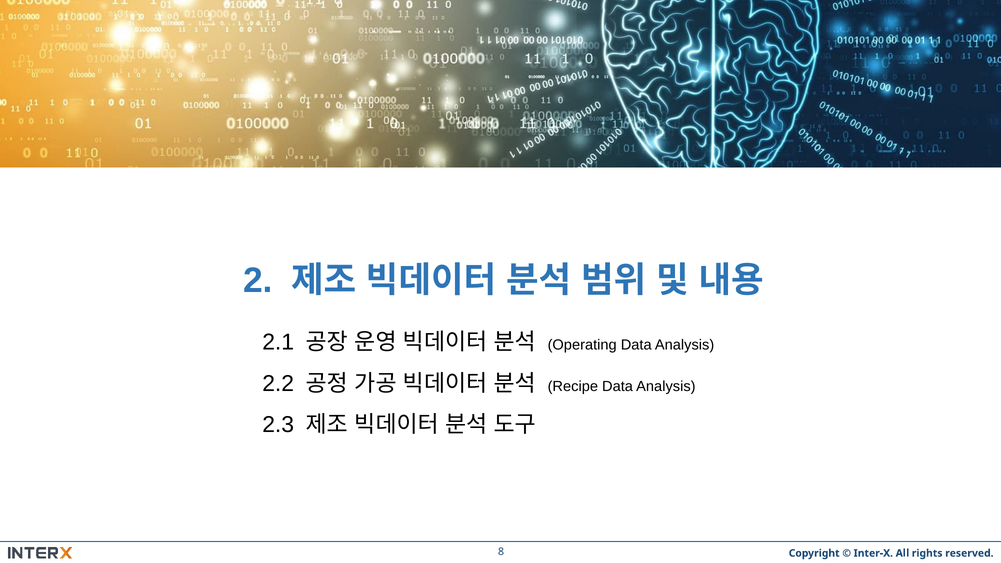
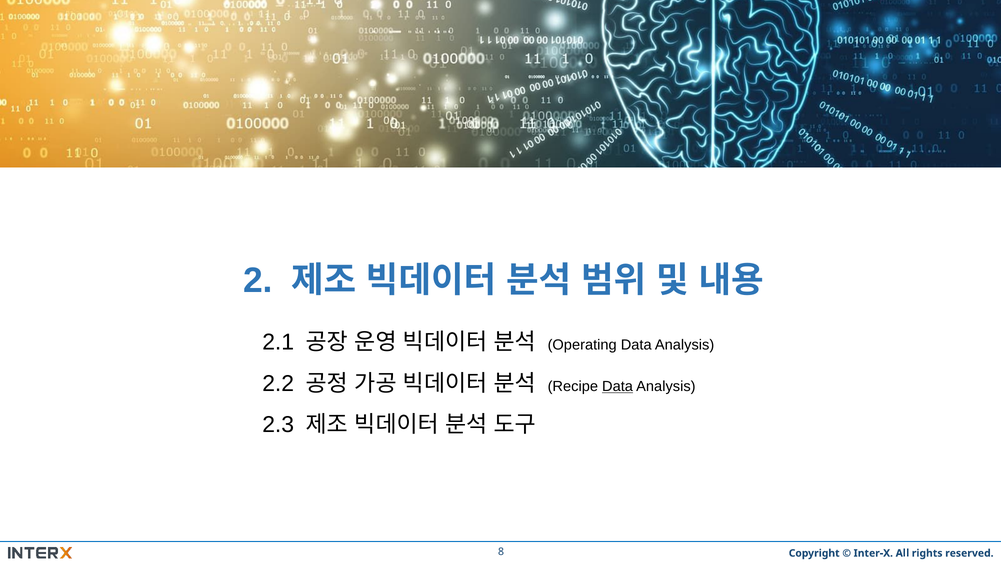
Data underline: none -> present (618, 386)
